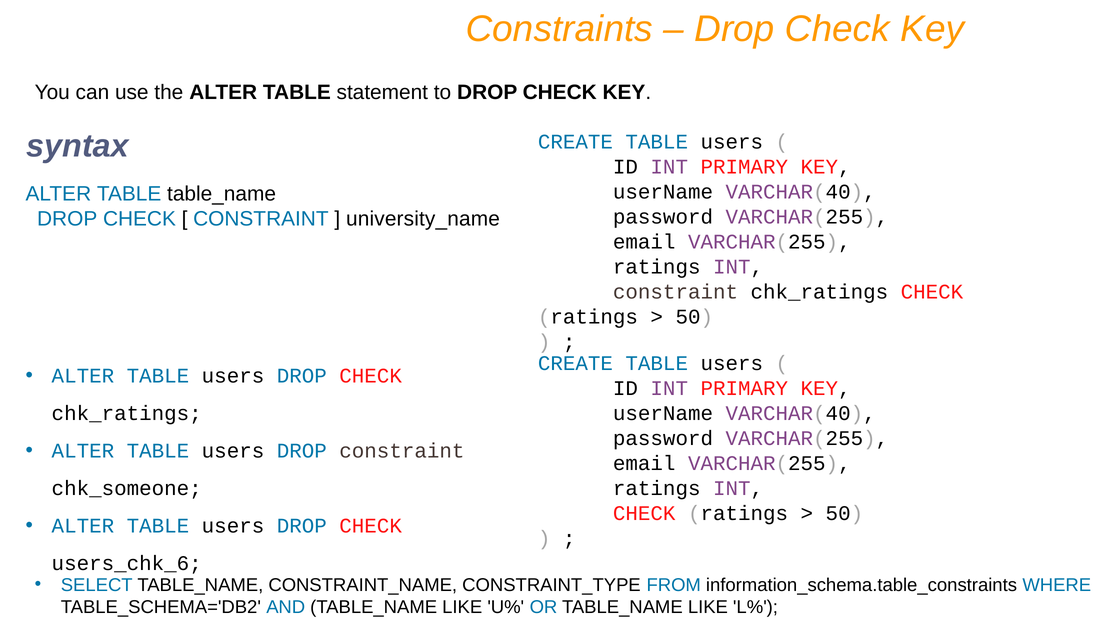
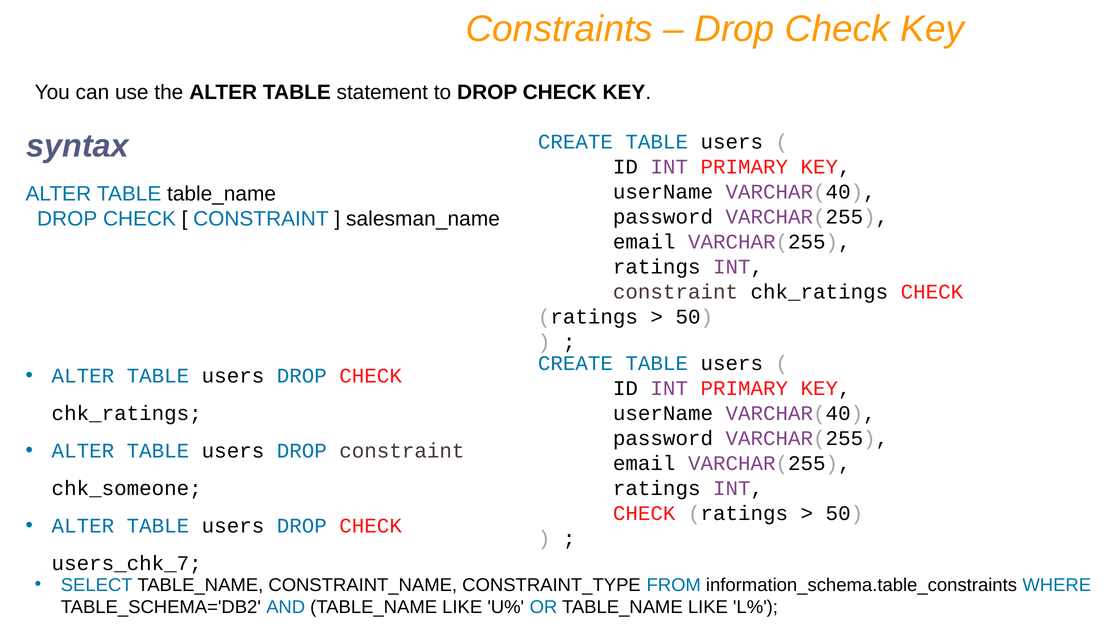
university_name: university_name -> salesman_name (423, 219)
users_chk_6: users_chk_6 -> users_chk_7 (127, 564)
